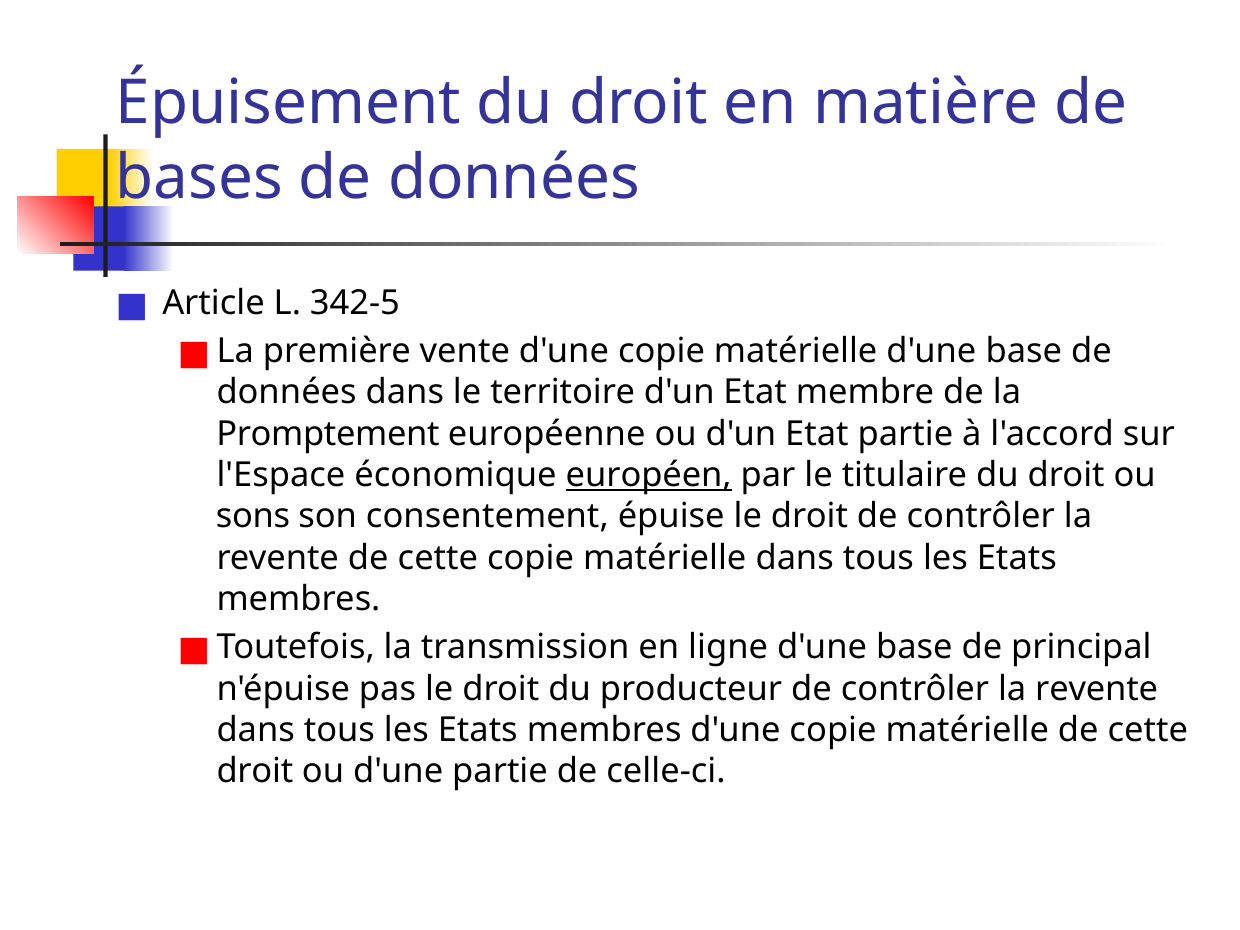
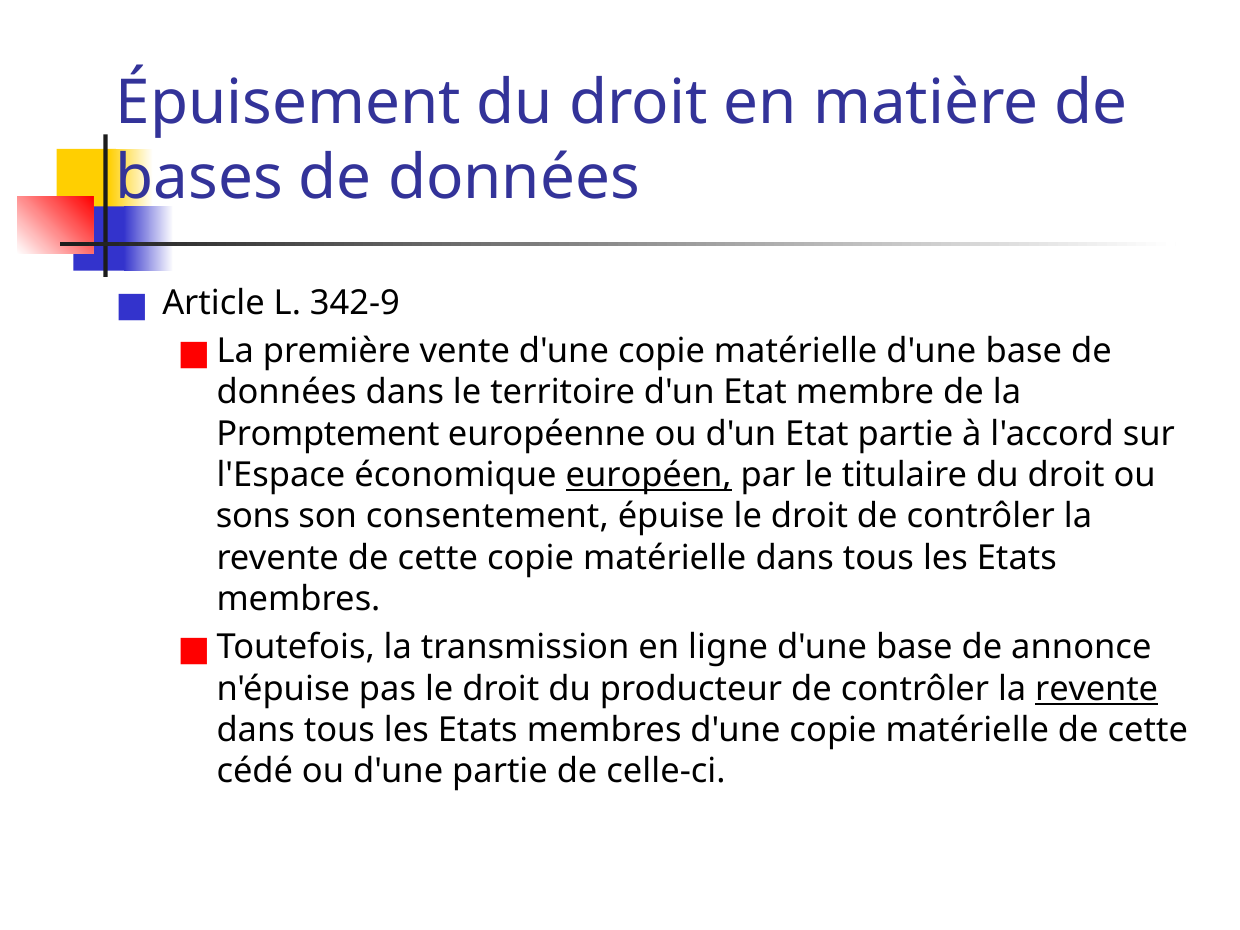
342-5: 342-5 -> 342-9 (355, 303)
principal: principal -> annonce (1081, 647)
revente underline: none -> present (1097, 689)
droit: droit -> cédé (255, 772)
